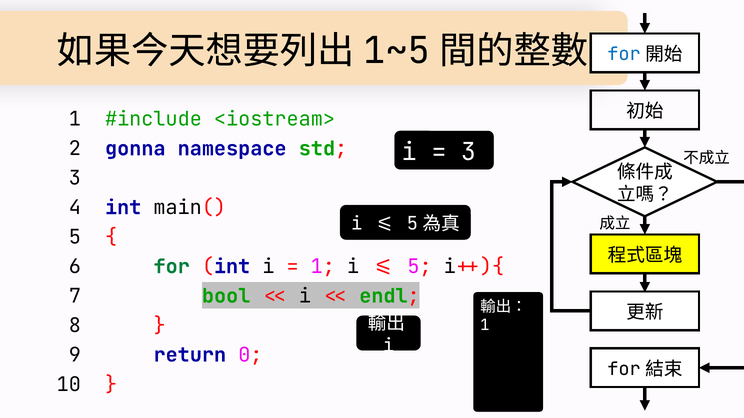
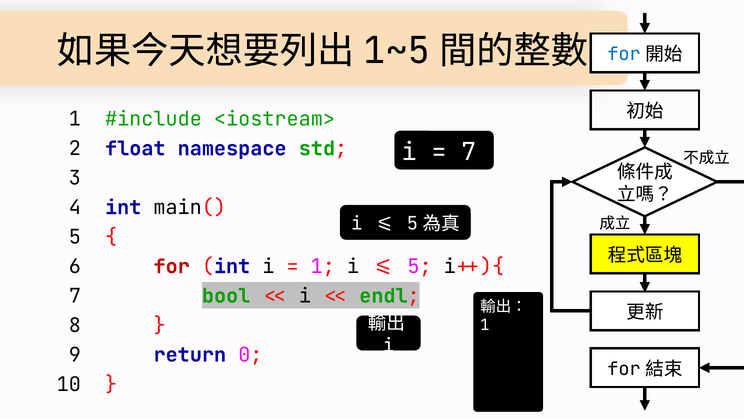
gonna: gonna -> float (135, 149)
3: 3 -> 7 (469, 152)
for colour: green -> red (172, 267)
